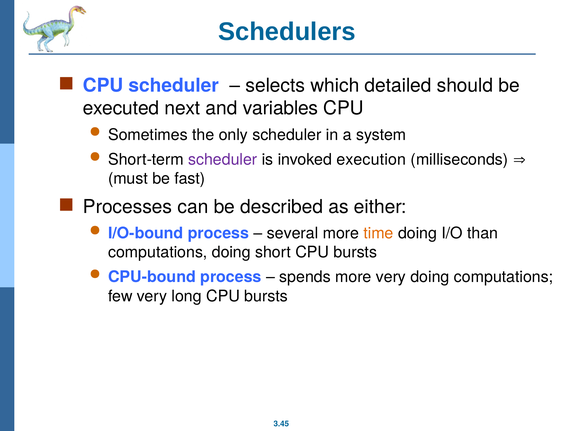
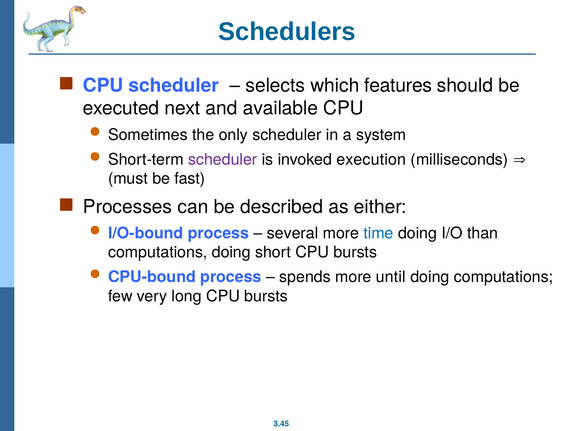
detailed: detailed -> features (398, 85)
variables: variables -> available (280, 108)
time colour: orange -> blue (378, 233)
more very: very -> until (391, 277)
